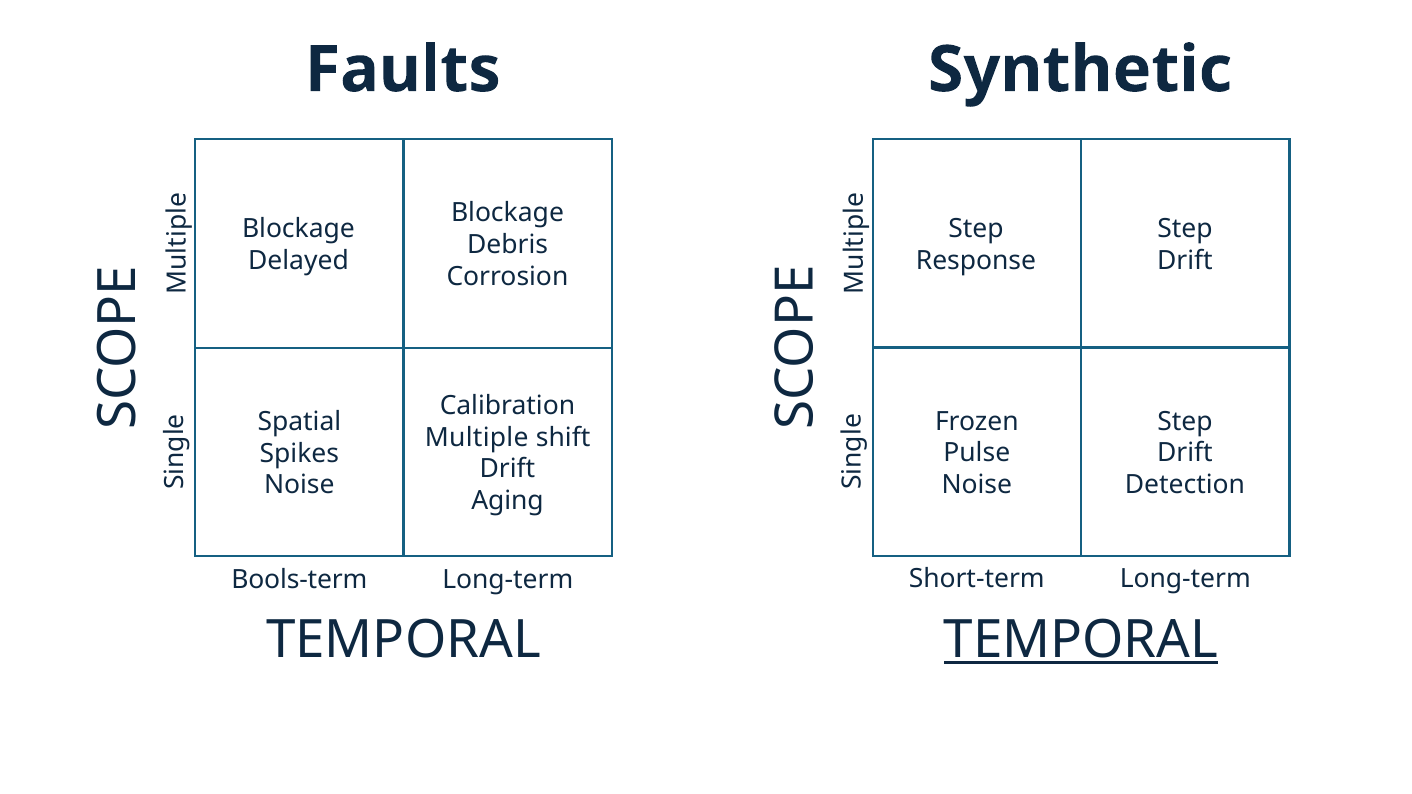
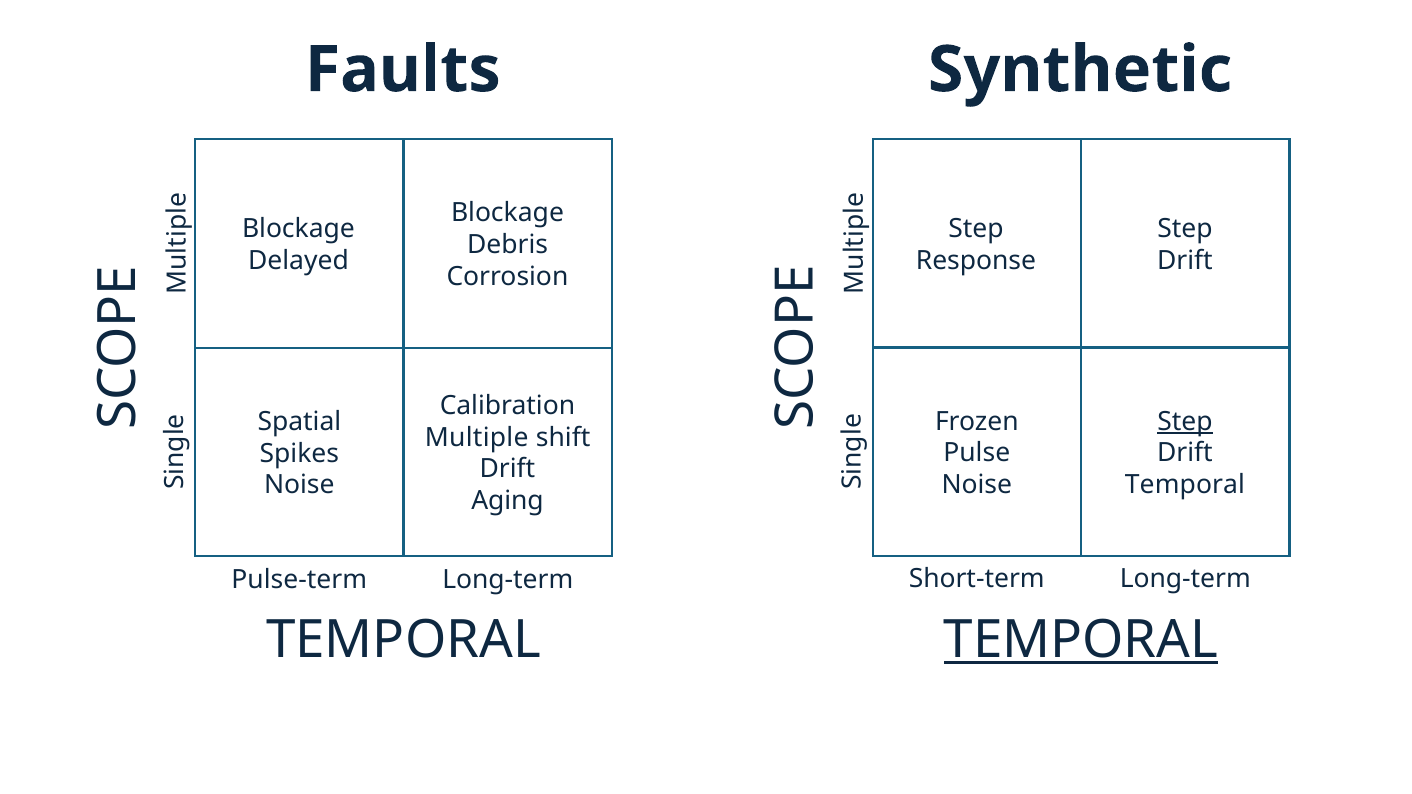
Step underline: none -> present (1185, 422)
Detection: Detection -> Temporal (1185, 485)
Bools-term: Bools-term -> Pulse-term (299, 580)
